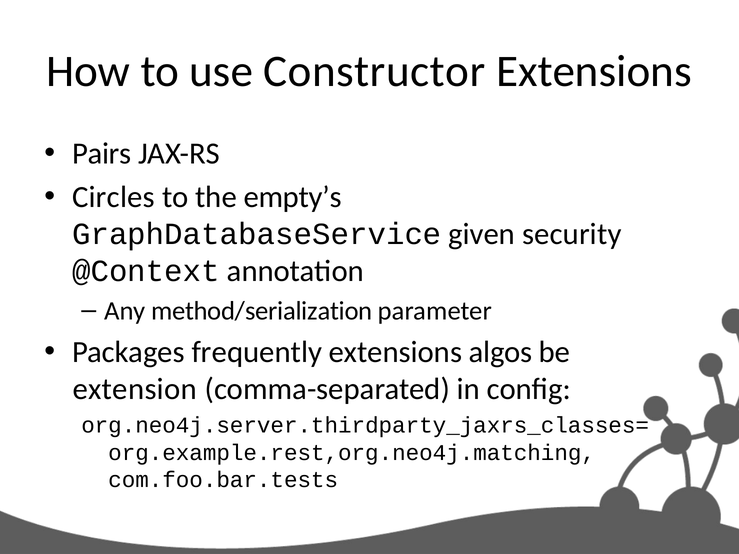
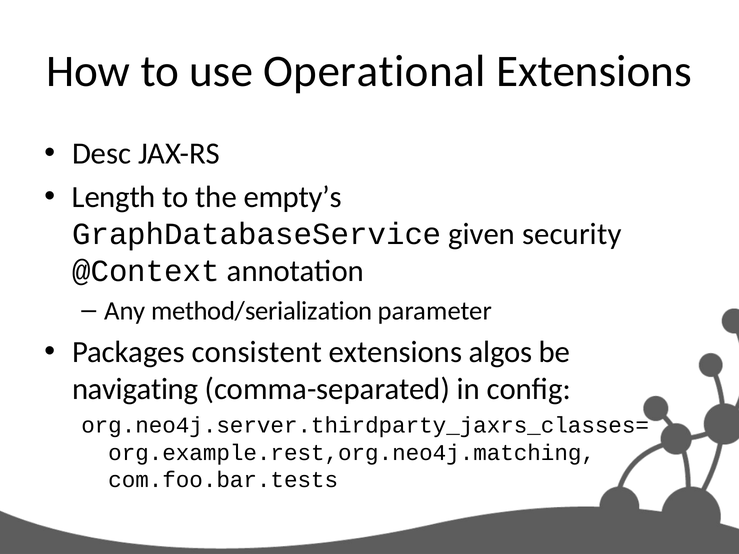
Constructor: Constructor -> Operational (374, 72)
Pairs: Pairs -> Desc (102, 154)
Circles: Circles -> Length (114, 197)
frequently: frequently -> consistent (257, 352)
extension: extension -> navigating (135, 389)
